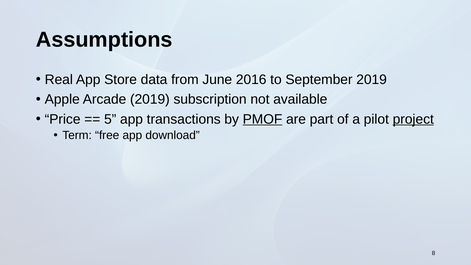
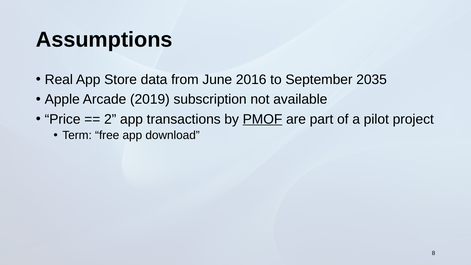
September 2019: 2019 -> 2035 (372, 80)
5: 5 -> 2 (110, 119)
project underline: present -> none (413, 119)
